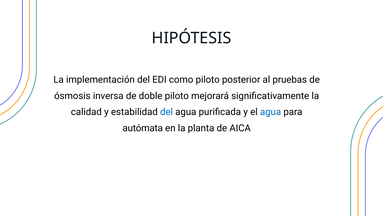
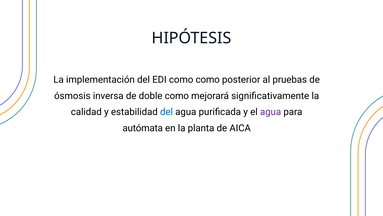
como piloto: piloto -> como (208, 80)
doble piloto: piloto -> como (177, 96)
agua colour: blue -> purple (271, 112)
